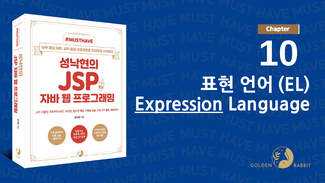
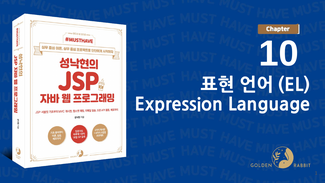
Expression underline: present -> none (179, 105)
